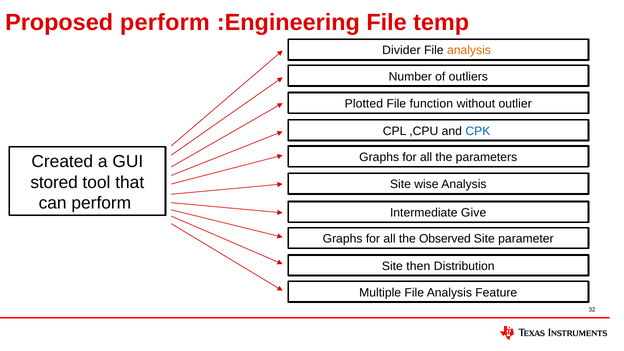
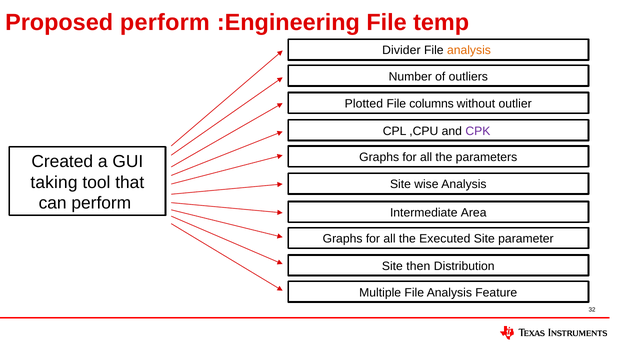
function: function -> columns (431, 104)
CPK colour: blue -> purple (478, 131)
stored: stored -> taking (54, 182)
Give: Give -> Area (474, 213)
Observed: Observed -> Executed (445, 239)
